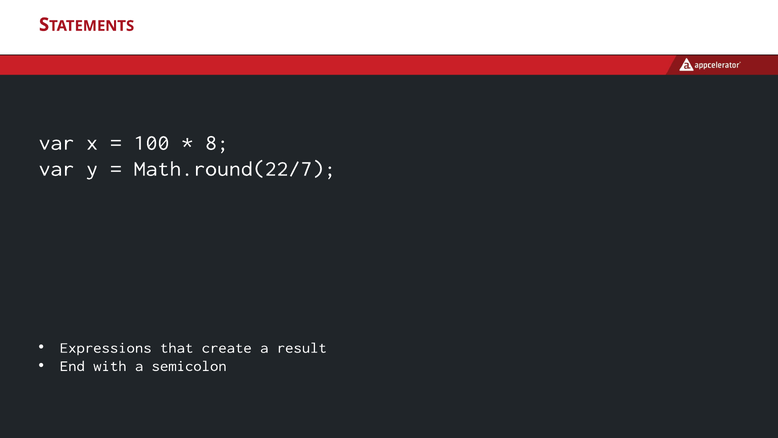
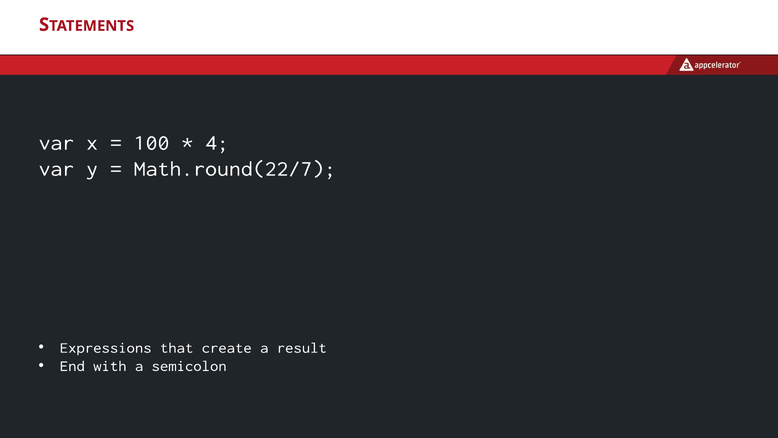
8: 8 -> 4 (217, 142)
